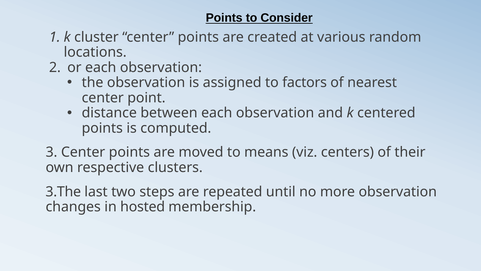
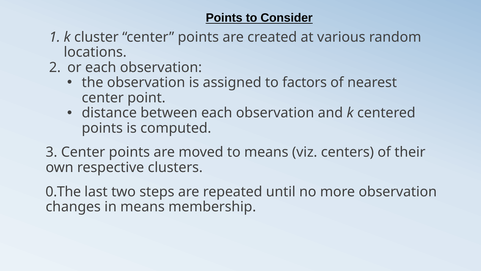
3.The: 3.The -> 0.The (63, 191)
in hosted: hosted -> means (143, 207)
